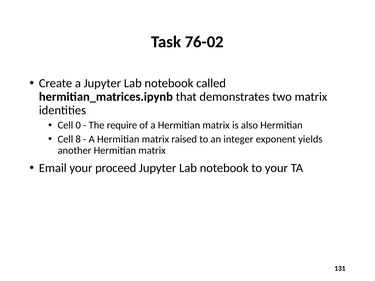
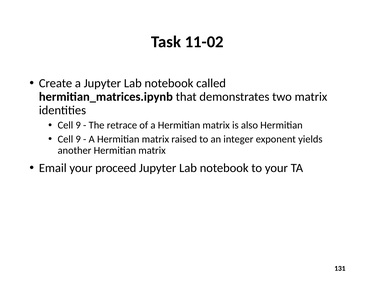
76-02: 76-02 -> 11-02 (204, 42)
0: 0 -> 9 (78, 125)
require: require -> retrace (122, 125)
8: 8 -> 9 (78, 139)
